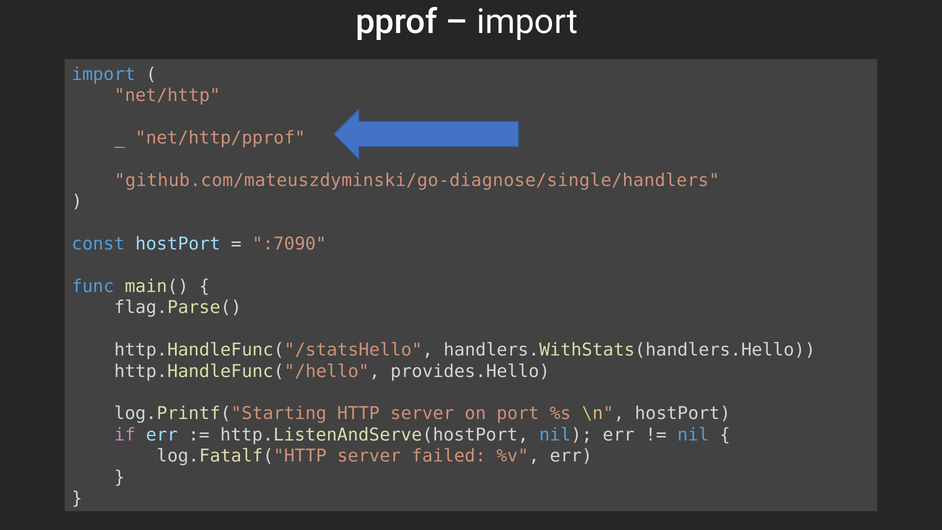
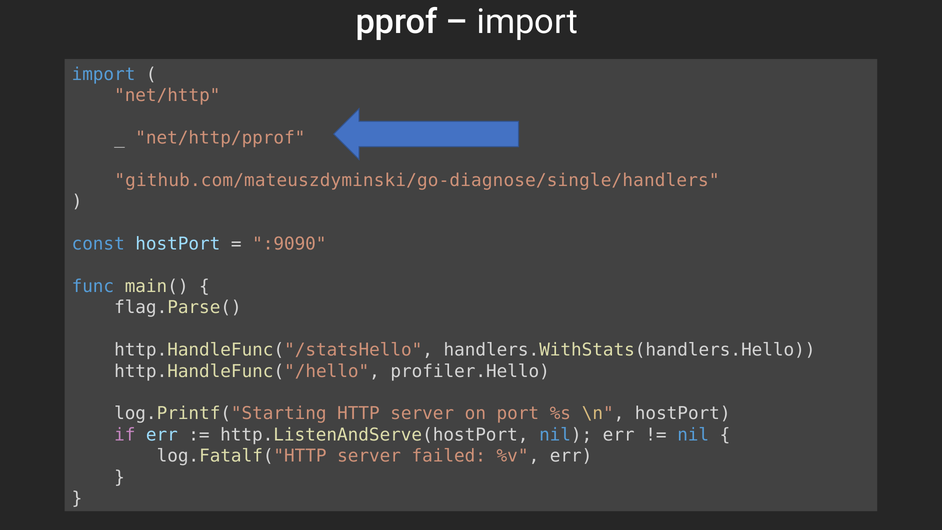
:7090: :7090 -> :9090 (289, 244)
provides.Hello: provides.Hello -> profiler.Hello (470, 371)
